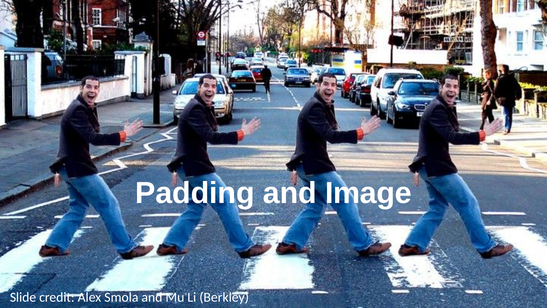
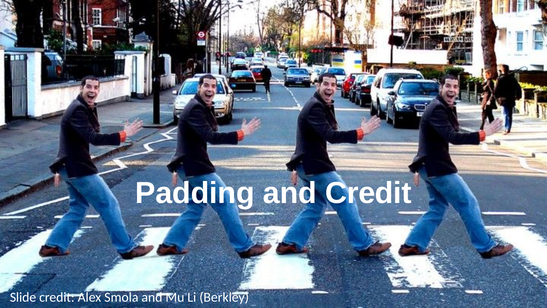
and Image: Image -> Credit (368, 193)
